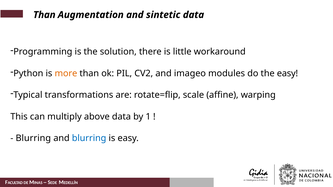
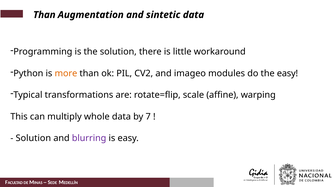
above: above -> whole (97, 117)
1: 1 -> 7 (148, 117)
Blurring: Blurring -> Solution (33, 138)
blurring colour: blue -> purple (89, 138)
